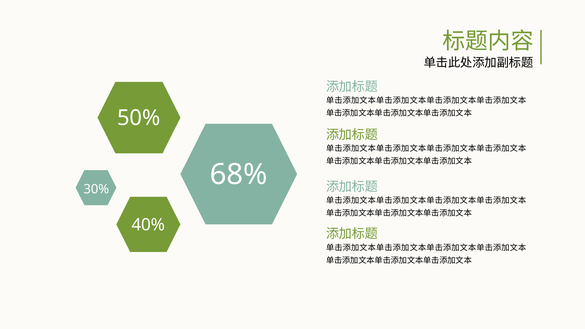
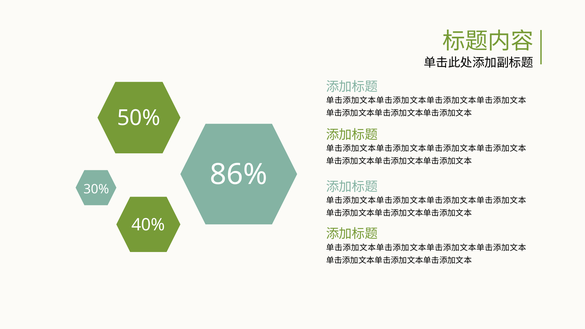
68%: 68% -> 86% (239, 174)
